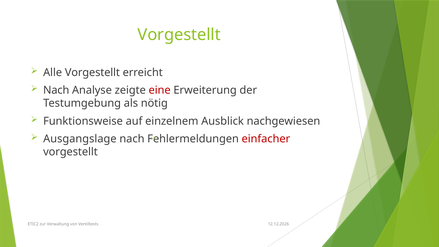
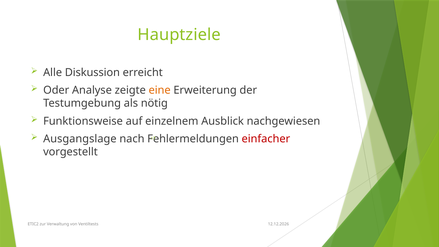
Vorgestellt: Vorgestellt -> Hauptziele (179, 35)
Alle Vorgestellt: Vorgestellt -> Diskussion (92, 72)
Nach: Nach -> Oder (56, 90)
eine colour: red -> orange (160, 90)
